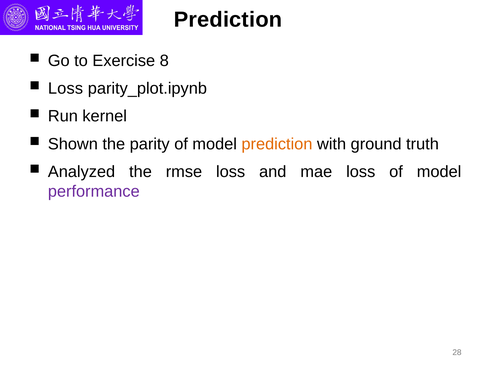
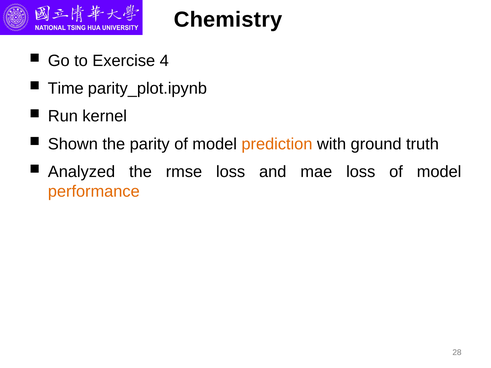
Prediction: Prediction -> Chemistry (228, 20)
8: 8 -> 4 (164, 61)
Loss: Loss -> Time (66, 88)
performance colour: purple -> orange (94, 192)
